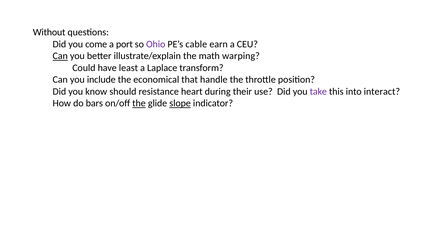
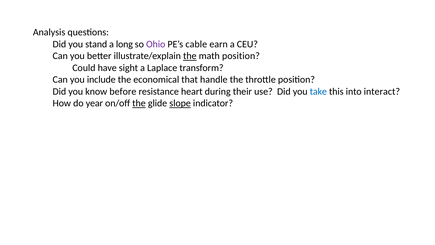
Without: Without -> Analysis (49, 32)
come: come -> stand (96, 44)
port: port -> long (124, 44)
Can underline: present -> none (60, 56)
the underline: none -> present (190, 56)
math warping: warping -> position (241, 56)
least: least -> sight (128, 68)
should: should -> before (123, 91)
take colour: purple -> blue (318, 91)
bars: bars -> year (94, 103)
